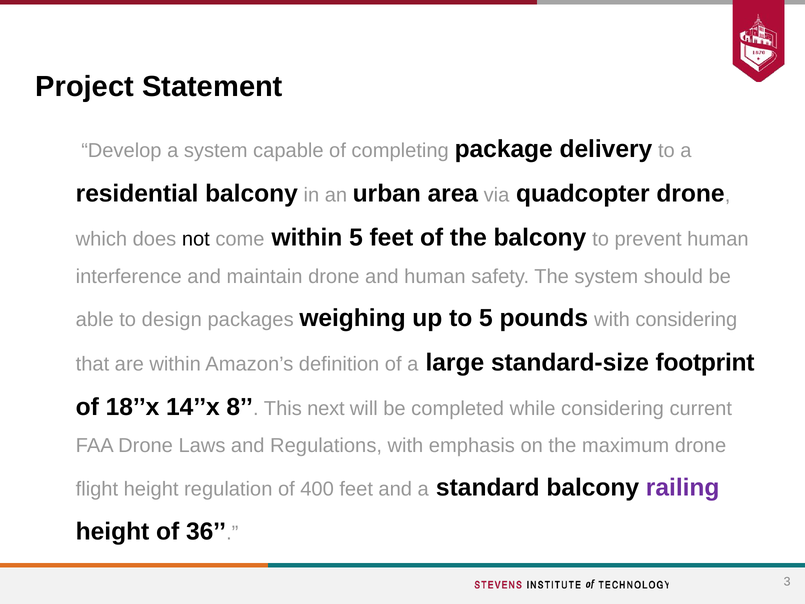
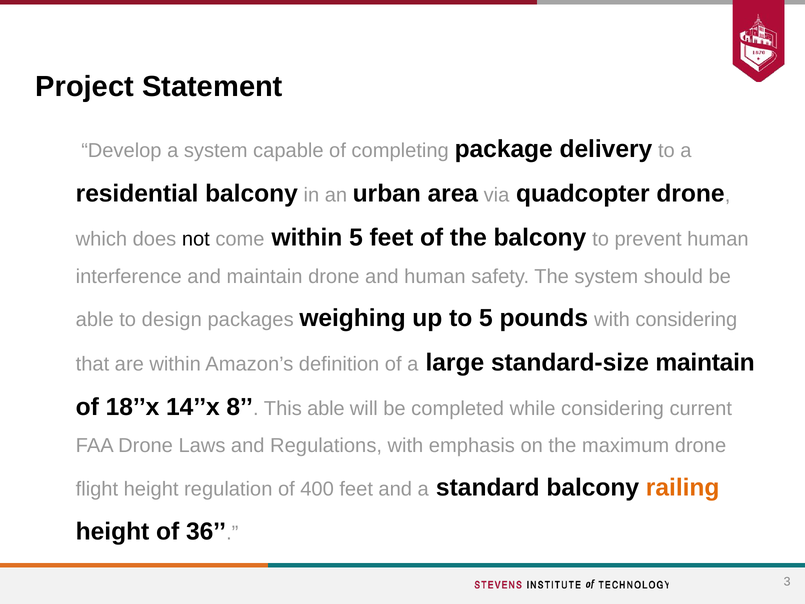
standard-size footprint: footprint -> maintain (705, 362)
This next: next -> able (326, 408)
railing colour: purple -> orange (683, 487)
